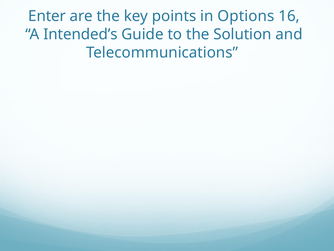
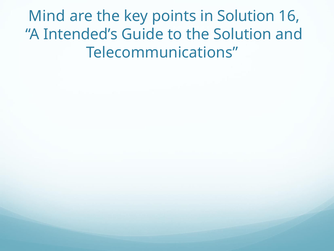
Enter: Enter -> Mind (47, 16)
in Options: Options -> Solution (246, 16)
